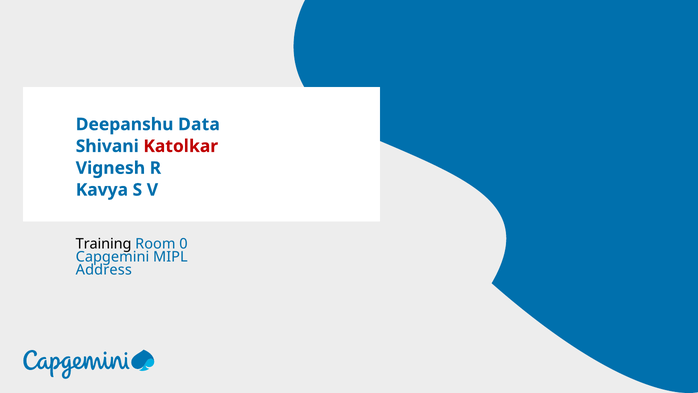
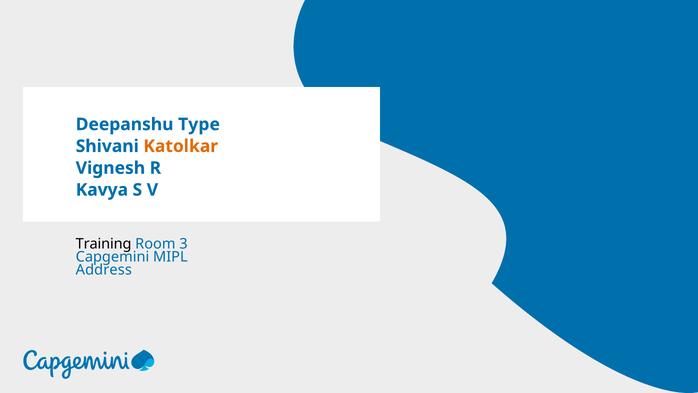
Data: Data -> Type (199, 124)
Katolkar colour: red -> orange (181, 146)
0: 0 -> 3 (184, 244)
